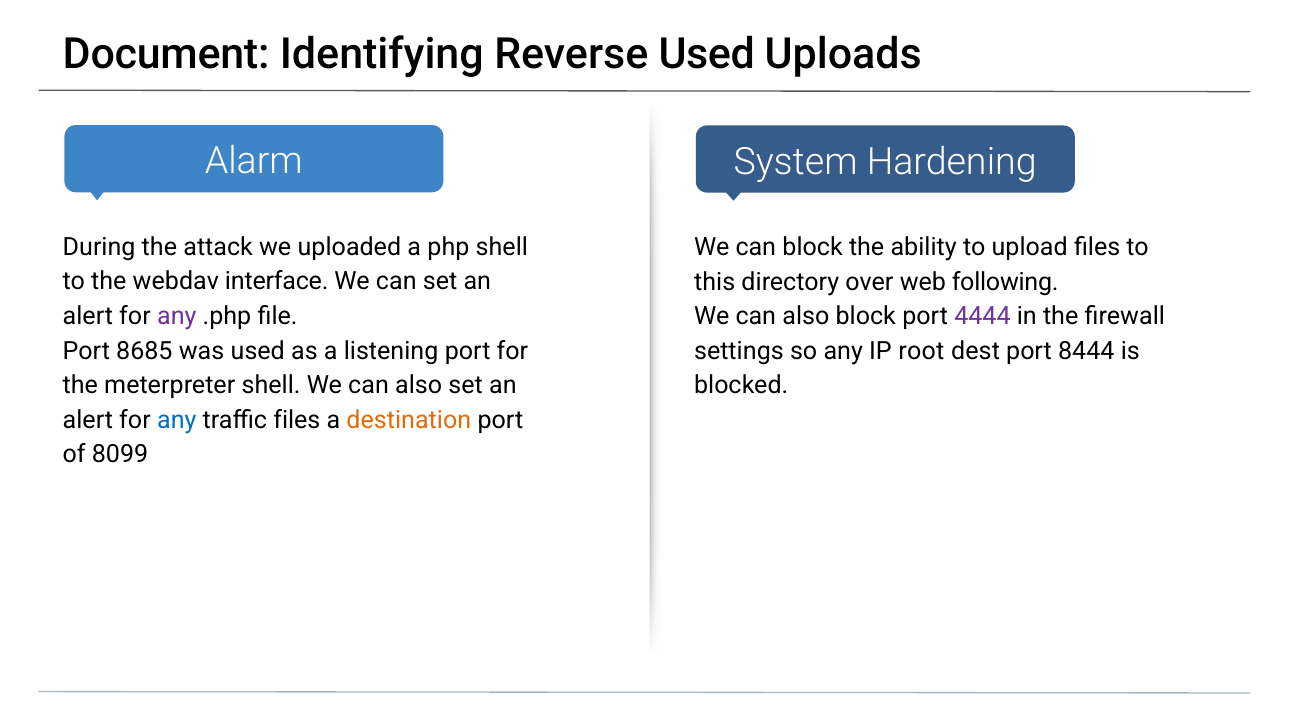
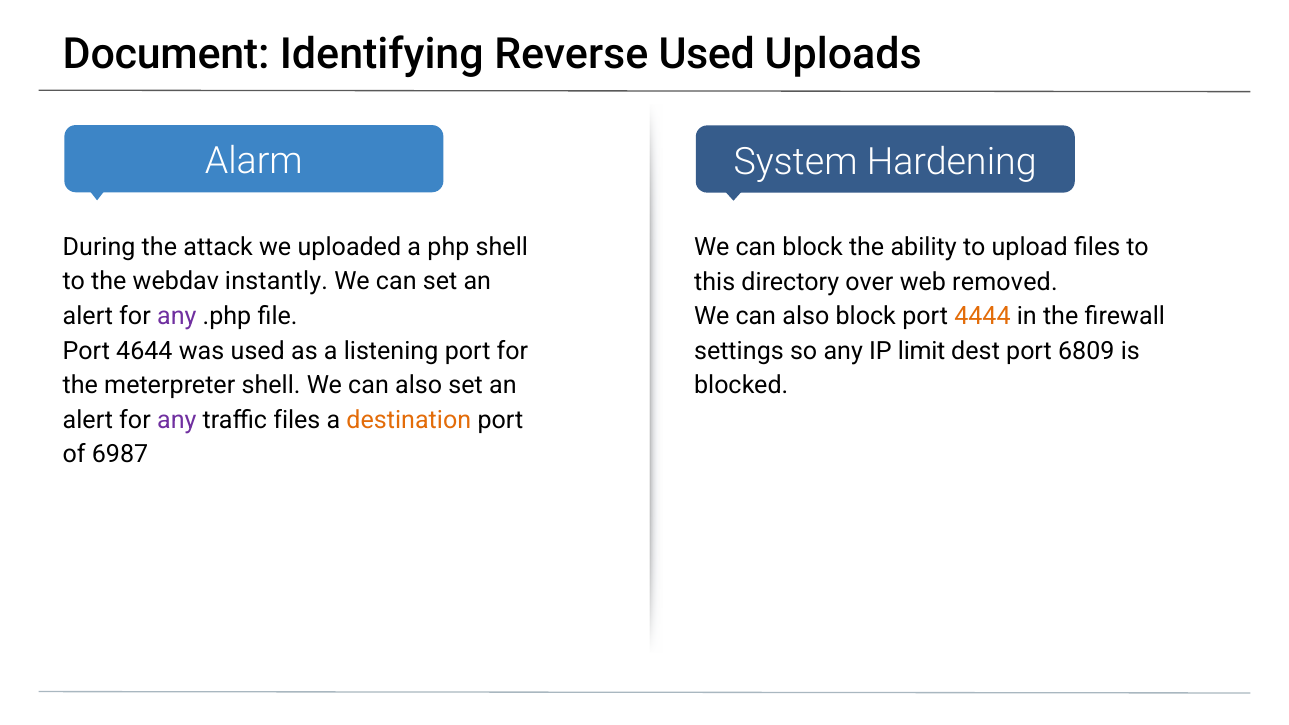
interface: interface -> instantly (276, 282)
following: following -> removed (1005, 282)
4444 colour: purple -> orange (982, 317)
8685: 8685 -> 4644 (144, 351)
root: root -> limit (922, 351)
8444: 8444 -> 6809 (1086, 351)
any colour: blue -> purple (177, 420)
8099: 8099 -> 6987 (120, 454)
